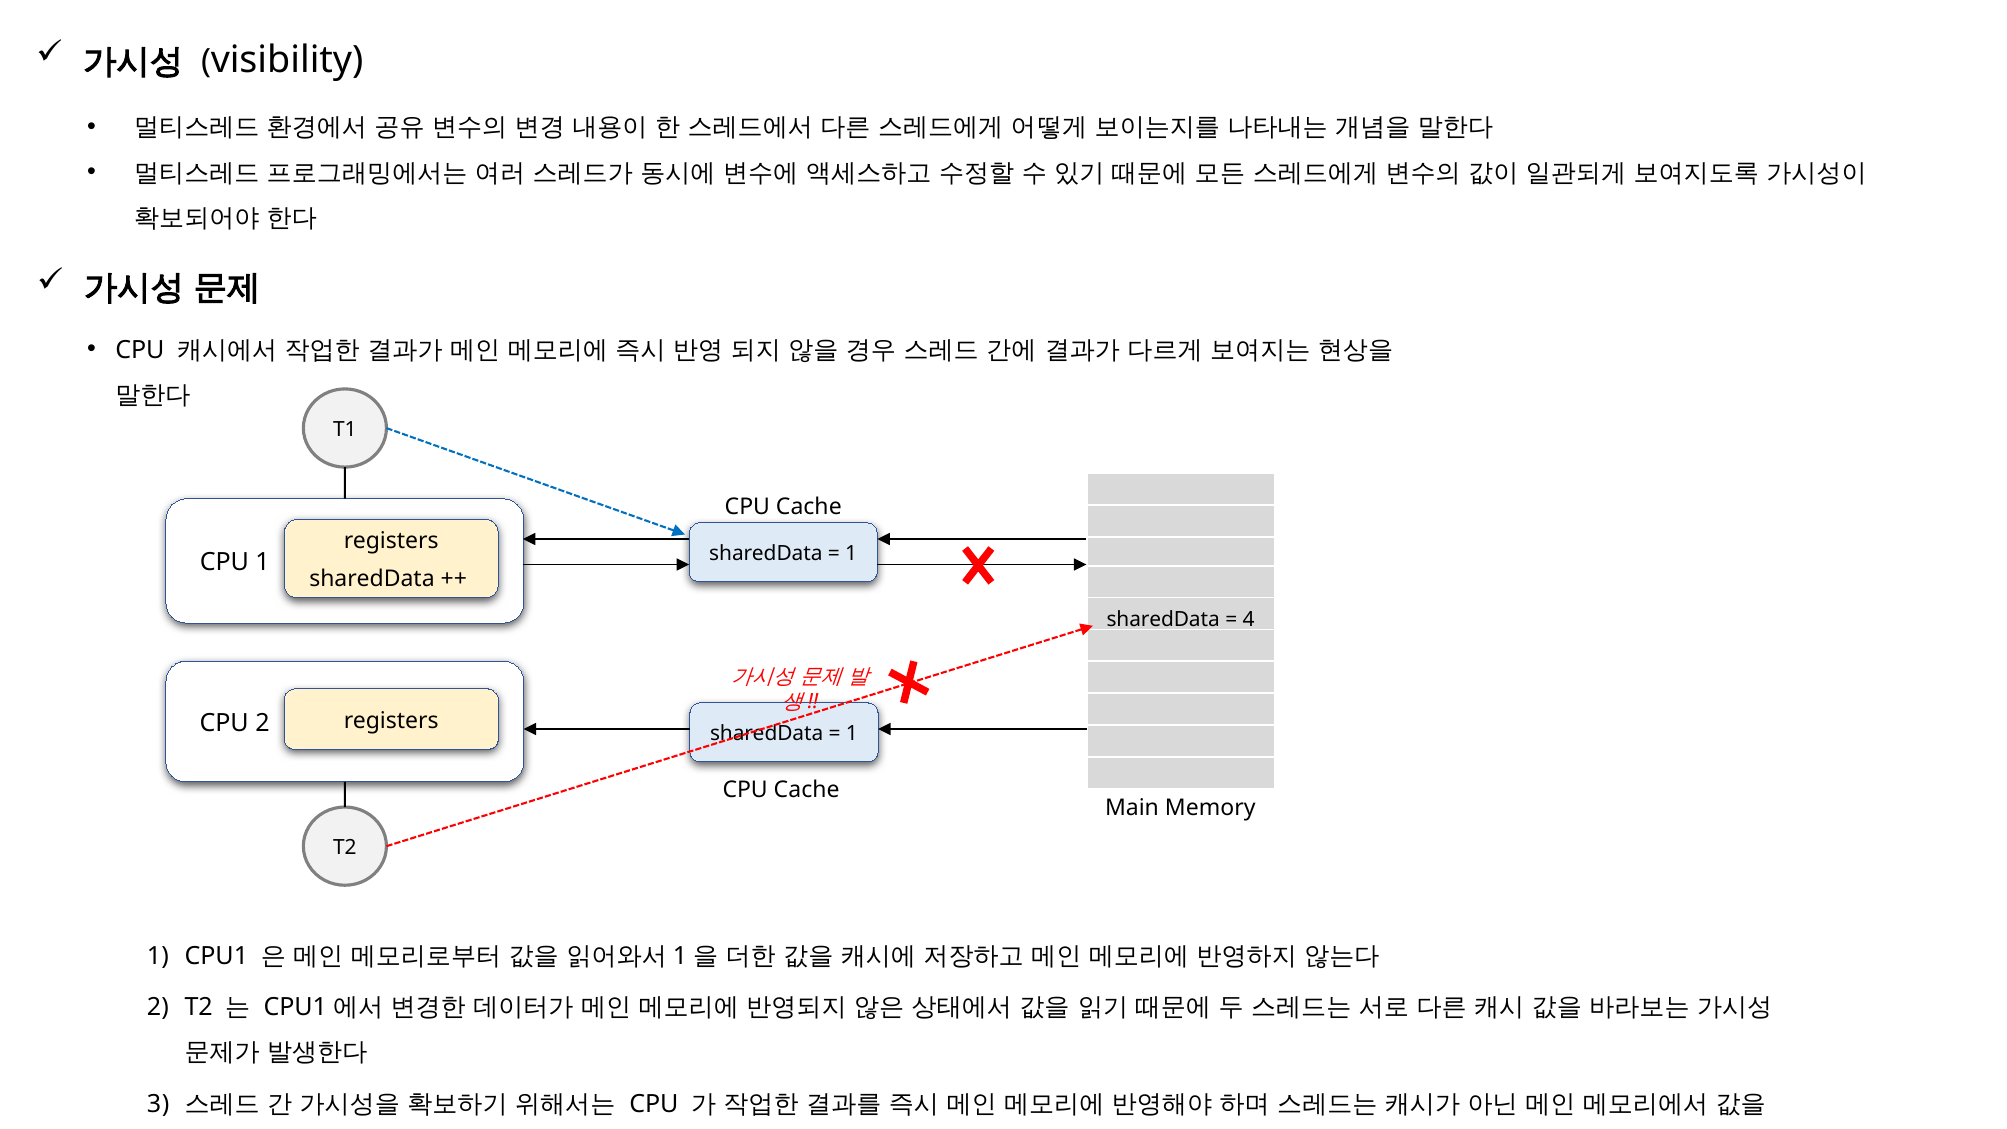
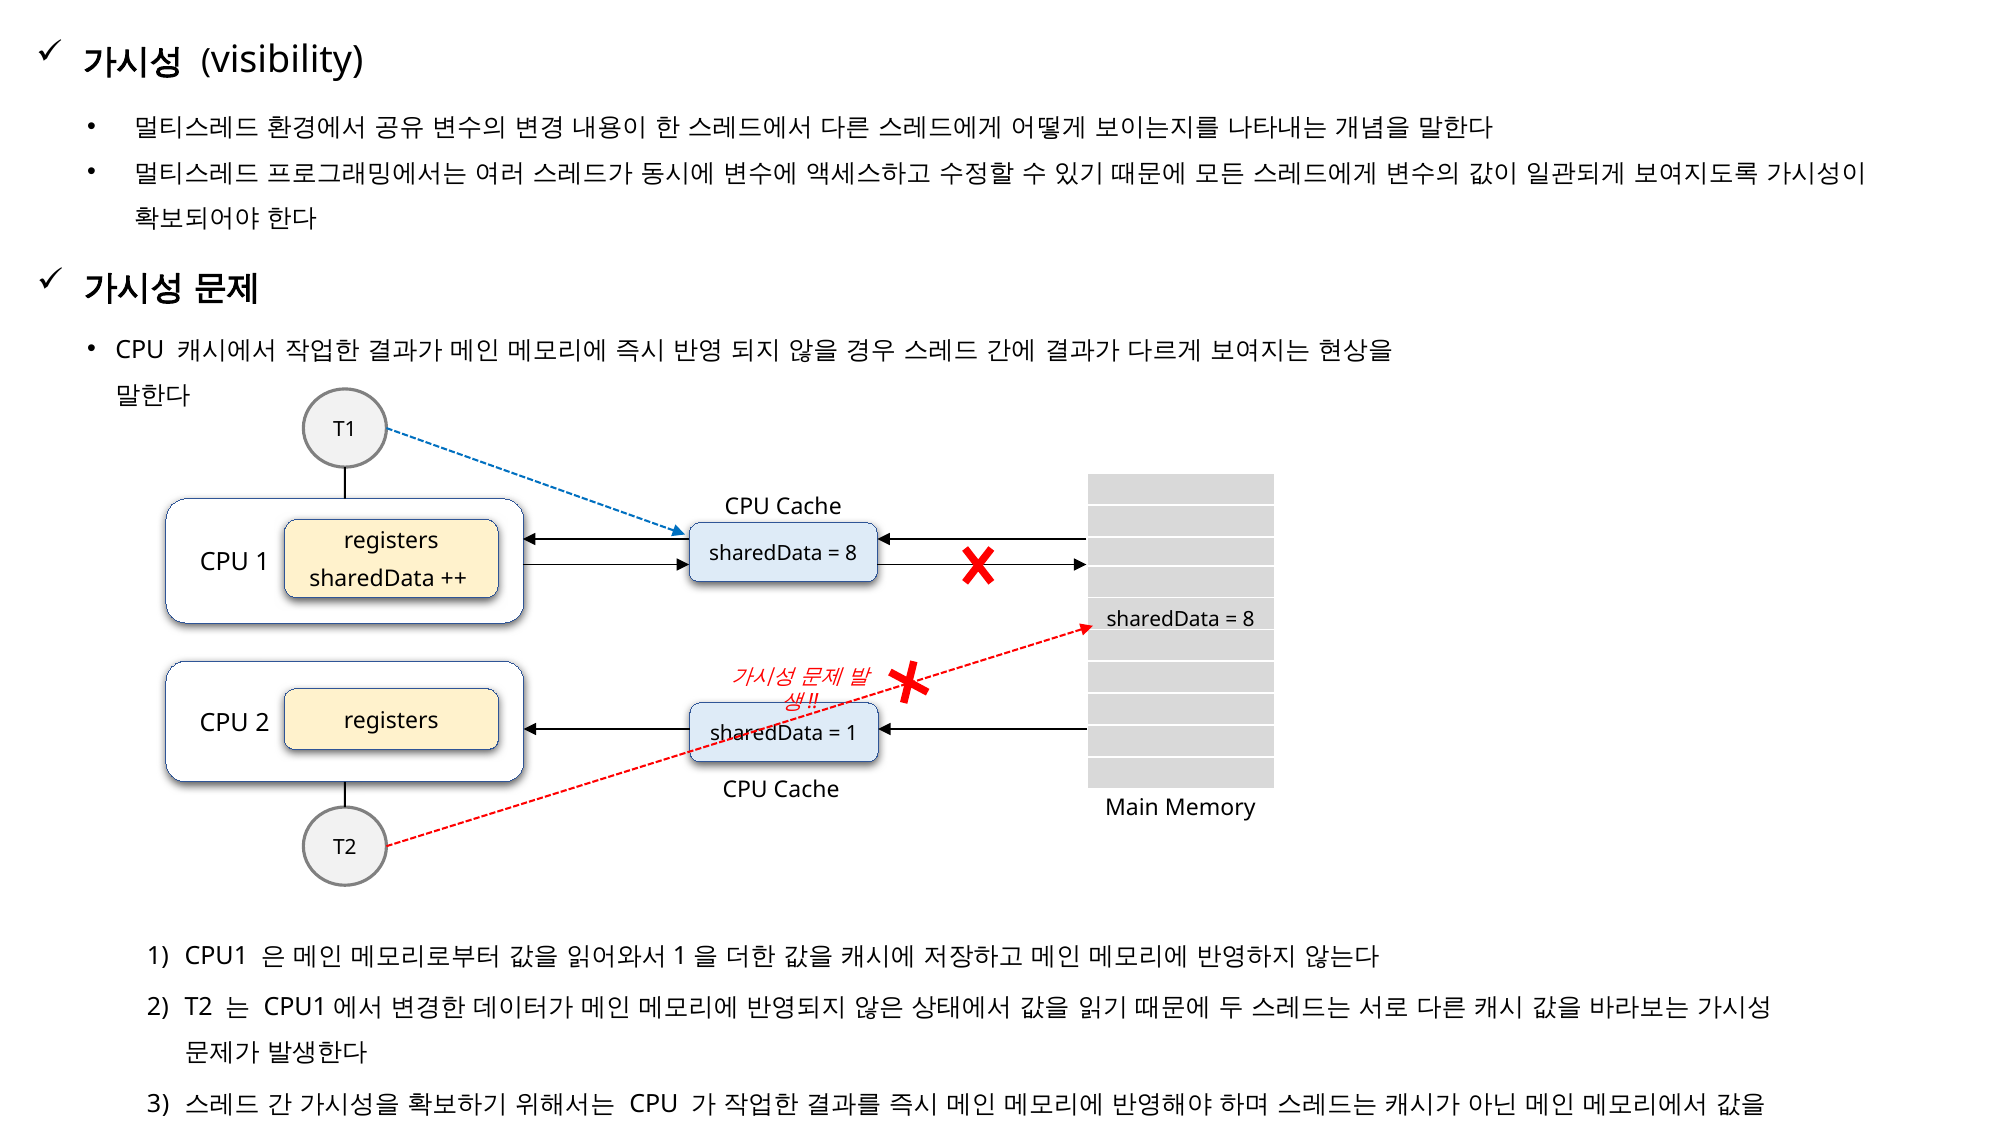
1: 1 -> 8 (851, 554)
4: 4 -> 8 (1249, 619)
